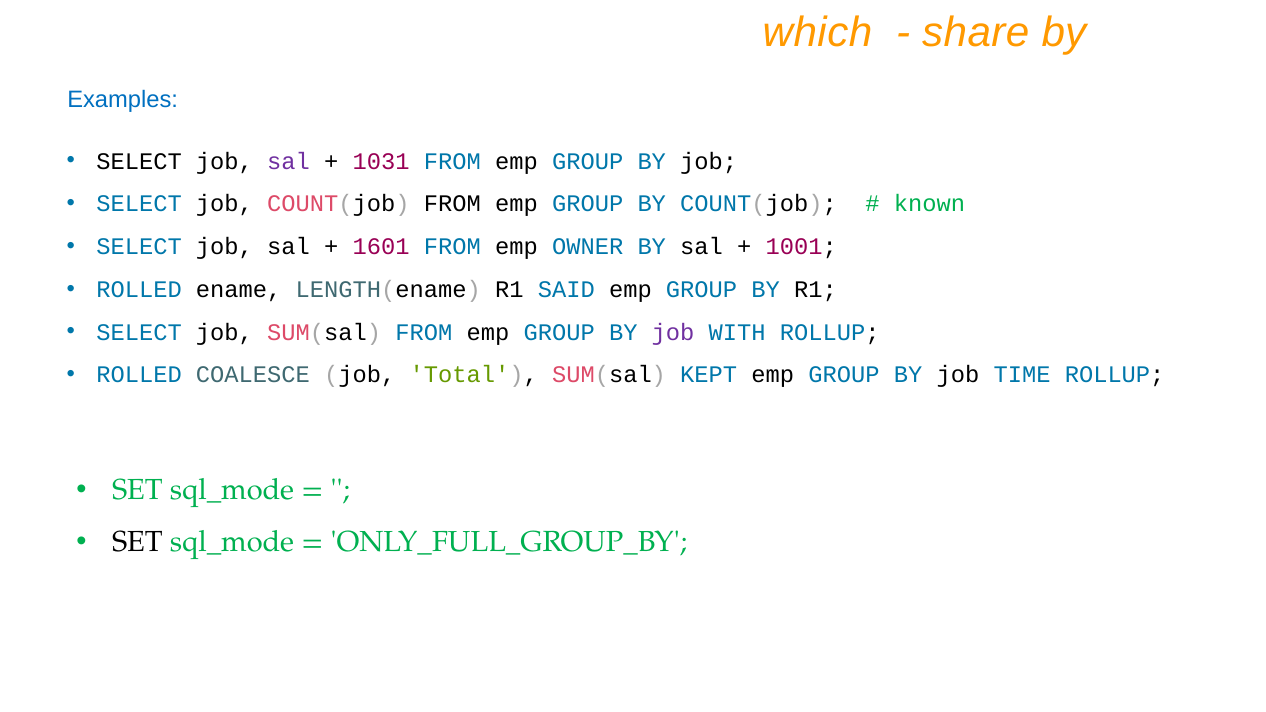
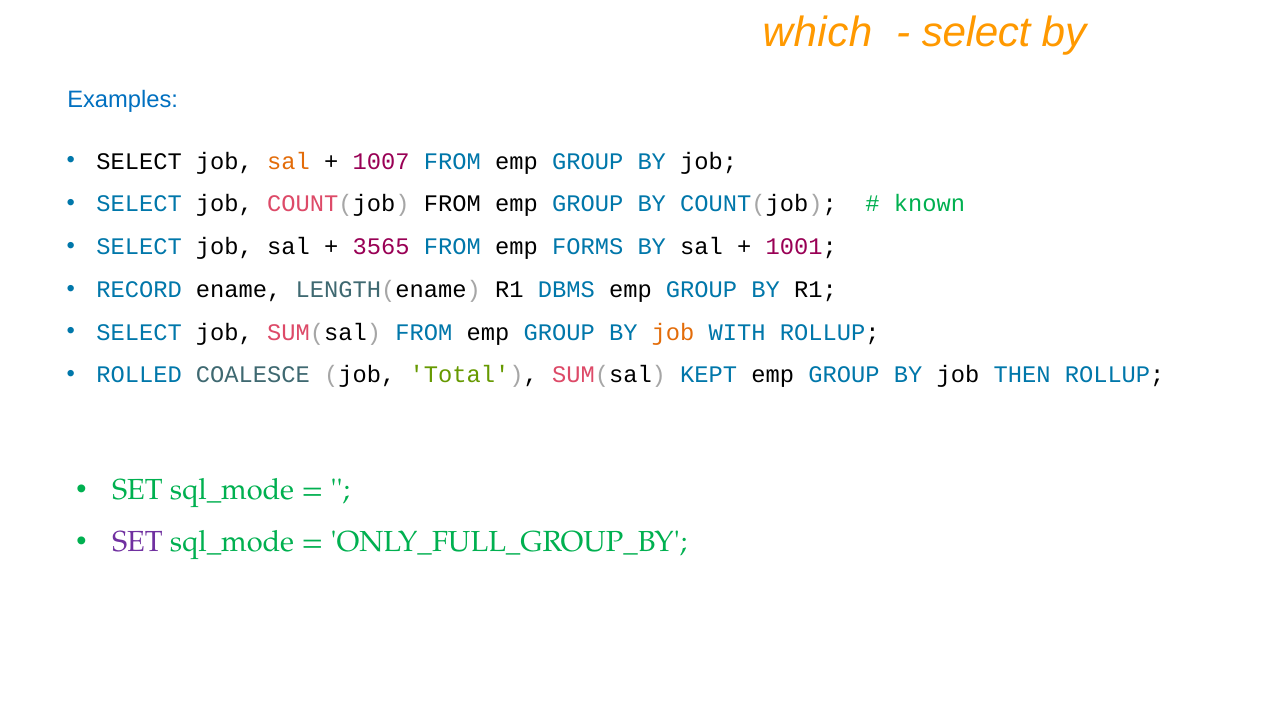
share: share -> select (976, 33)
sal colour: purple -> orange (289, 161)
1031: 1031 -> 1007 (381, 161)
1601: 1601 -> 3565 (381, 247)
OWNER: OWNER -> FORMS (588, 247)
ROLLED: ROLLED -> RECORD (139, 290)
SAID: SAID -> DBMS (566, 290)
job colour: purple -> orange (673, 332)
TIME: TIME -> THEN (1022, 375)
SET colour: black -> purple (137, 542)
